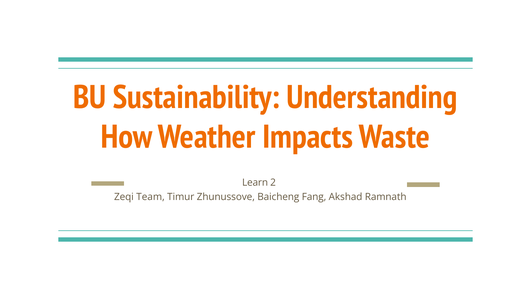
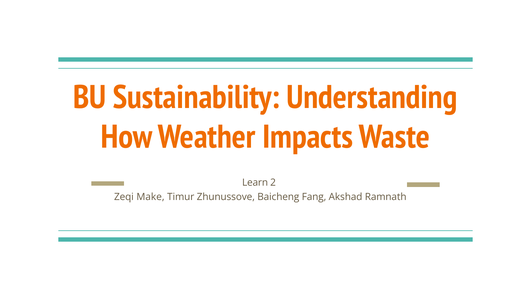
Team: Team -> Make (150, 197)
